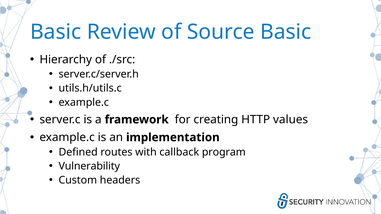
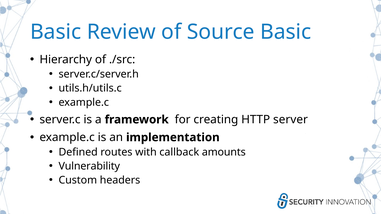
values: values -> server (291, 120)
program: program -> amounts (224, 152)
